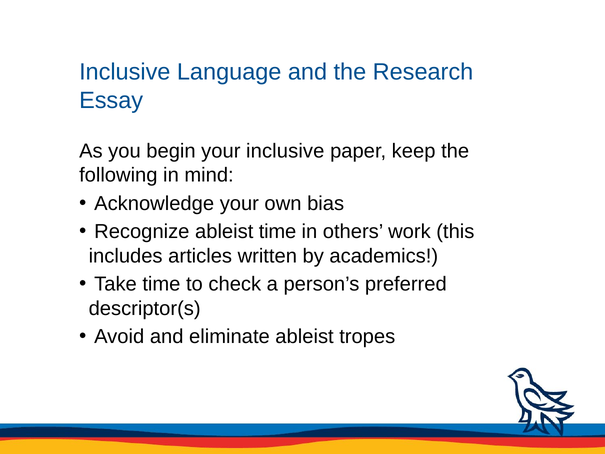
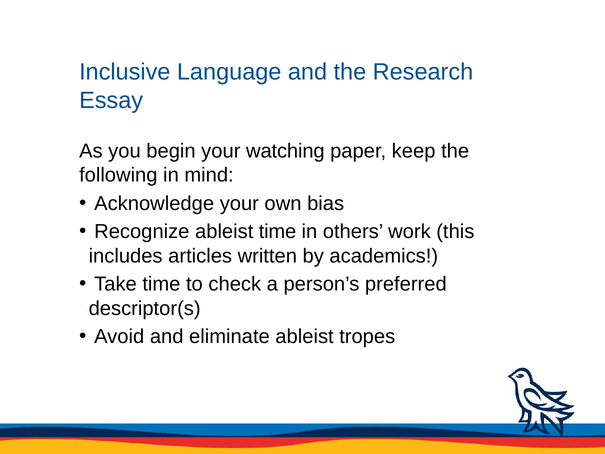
your inclusive: inclusive -> watching (285, 151)
